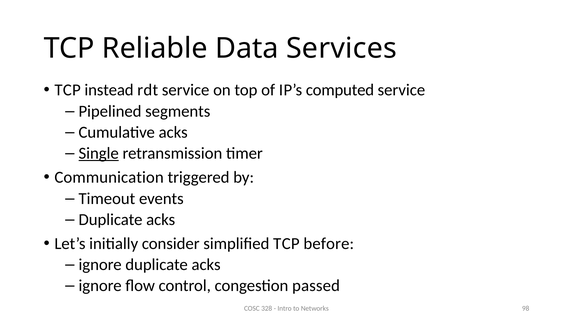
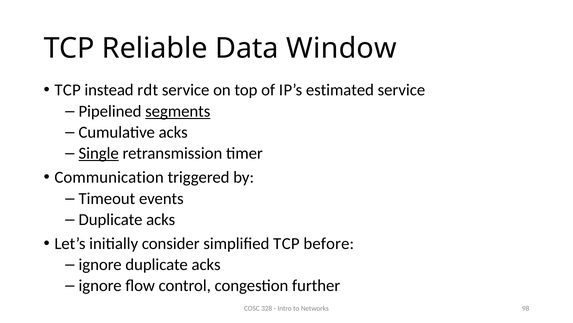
Services: Services -> Window (341, 48)
computed: computed -> estimated (340, 90)
segments underline: none -> present (178, 111)
passed: passed -> further (316, 285)
